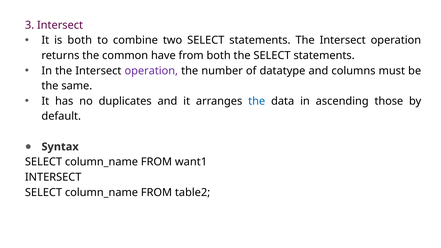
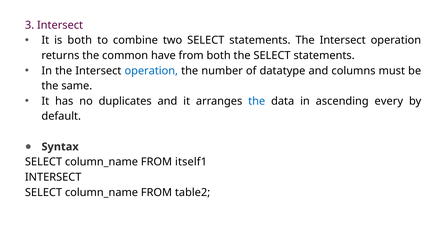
operation colour: purple -> blue (151, 71)
those: those -> every (389, 101)
want1: want1 -> itself1 (191, 162)
